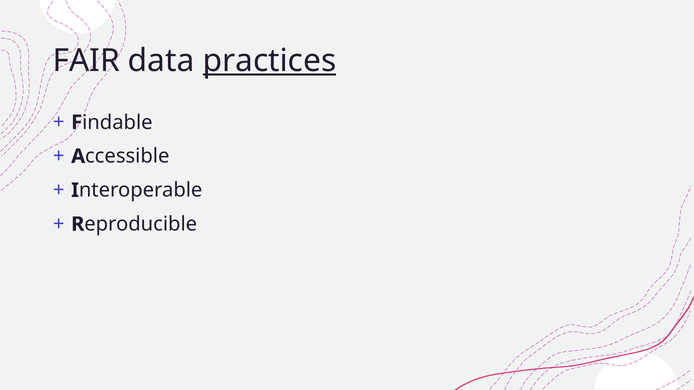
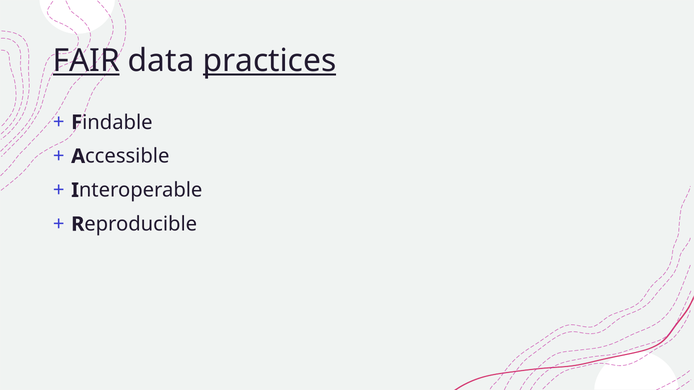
FAIR underline: none -> present (86, 61)
